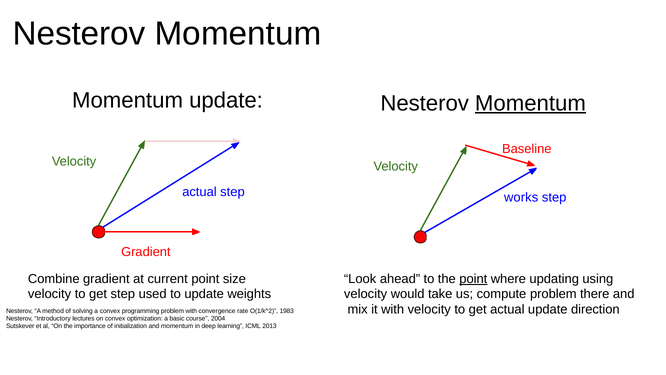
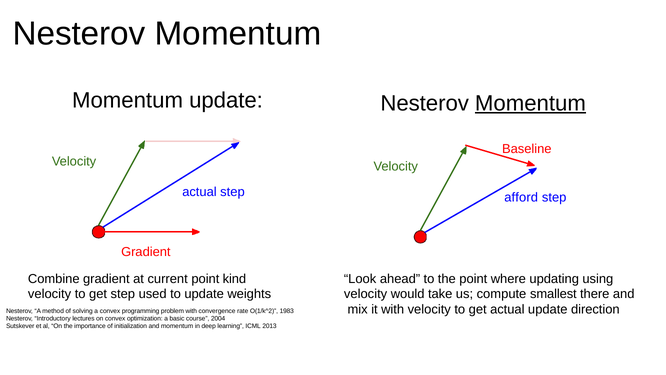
works: works -> afford (521, 197)
size: size -> kind (234, 279)
point underline: present -> none (473, 279)
compute problem: problem -> smallest (553, 294)
